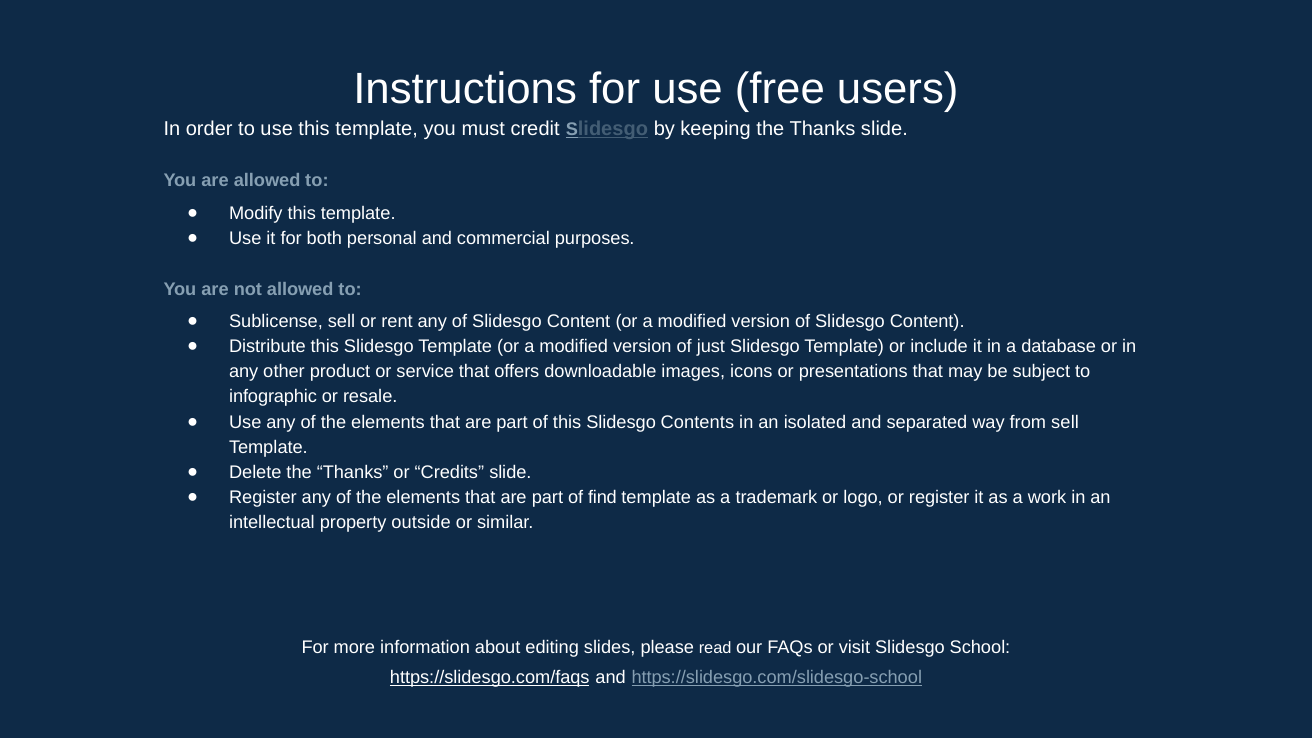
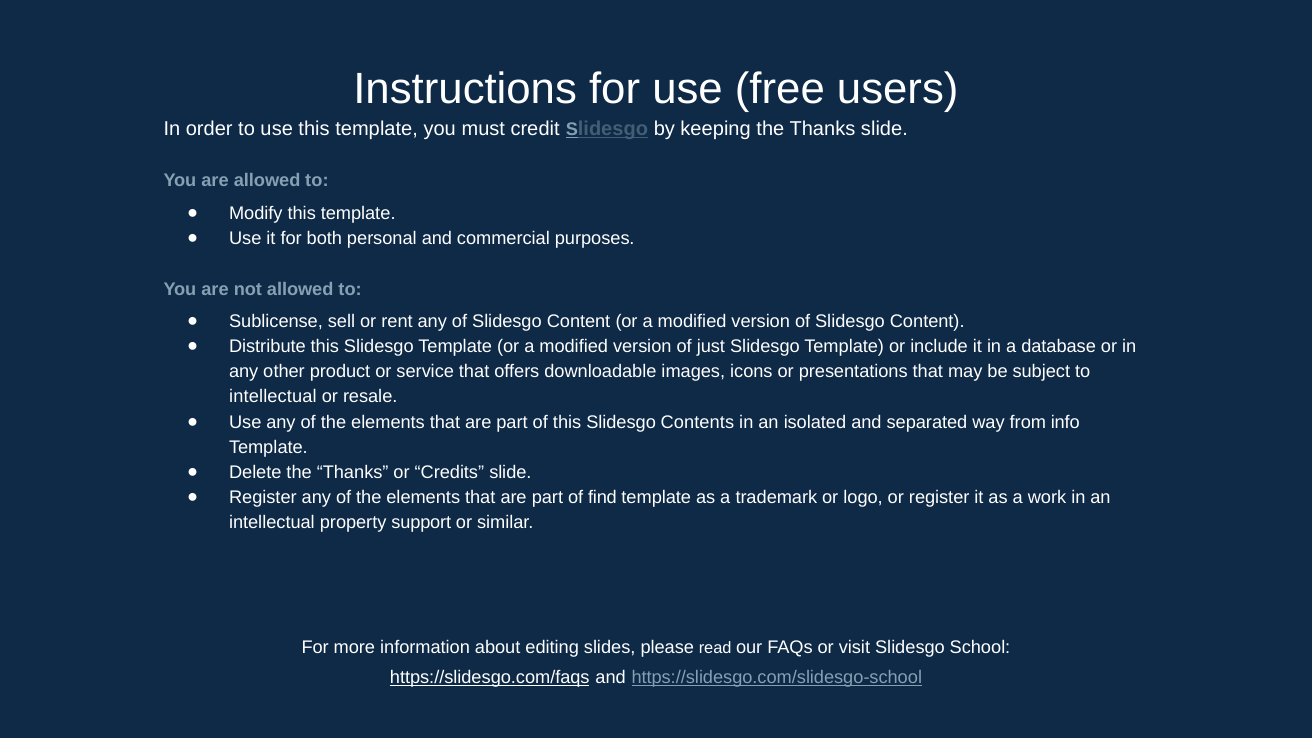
infographic: infographic -> intellectual (273, 397)
from sell: sell -> info (1065, 422)
outside: outside -> support (421, 523)
